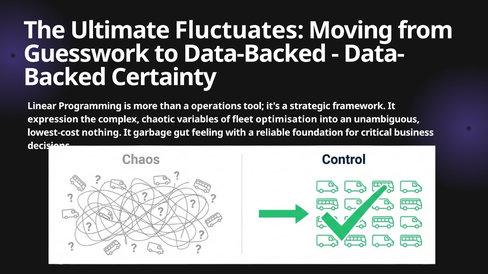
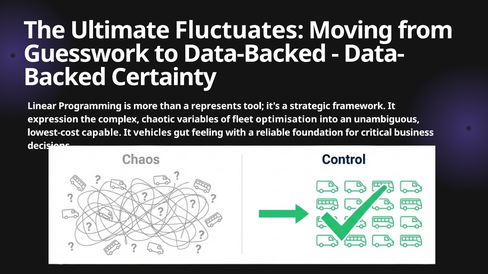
operations: operations -> represents (216, 106)
nothing: nothing -> capable (102, 133)
garbage: garbage -> vehicles (152, 133)
